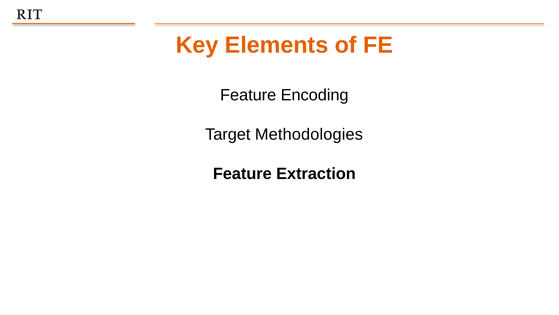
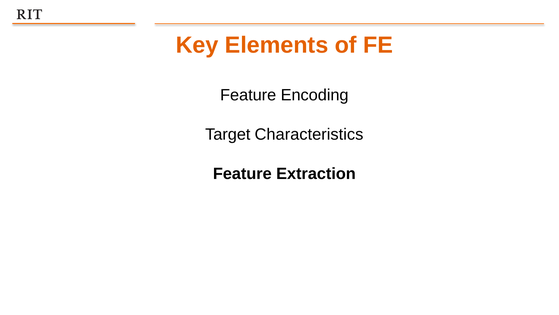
Methodologies: Methodologies -> Characteristics (309, 134)
